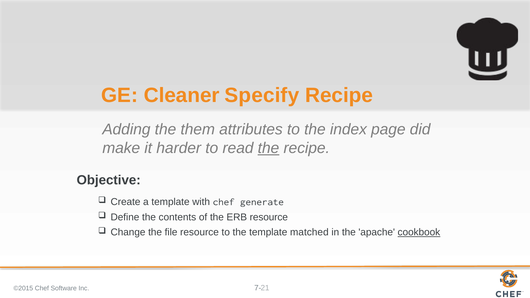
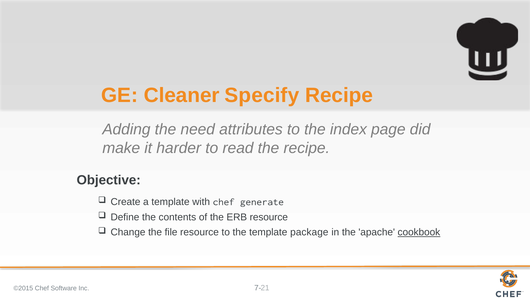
them: them -> need (198, 130)
the underline: present -> none (268, 148)
matched: matched -> package (309, 232)
